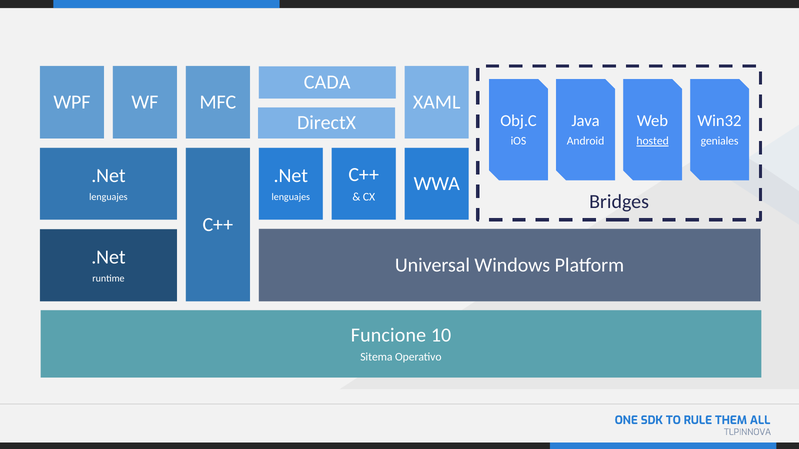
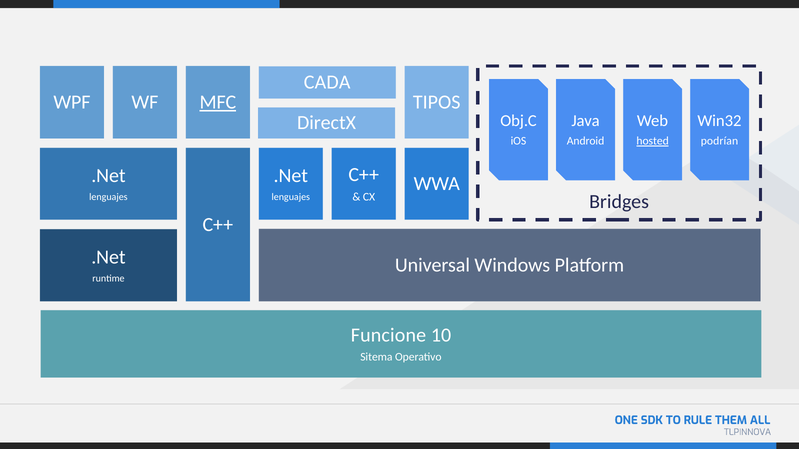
MFC underline: none -> present (218, 102)
XAML: XAML -> TIPOS (437, 102)
geniales: geniales -> podrían (719, 141)
